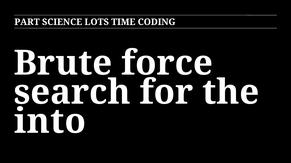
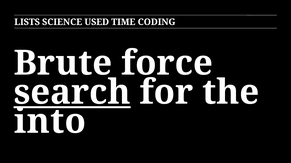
PART: PART -> LISTS (27, 22)
LOTS: LOTS -> USED (97, 22)
search underline: none -> present (72, 92)
